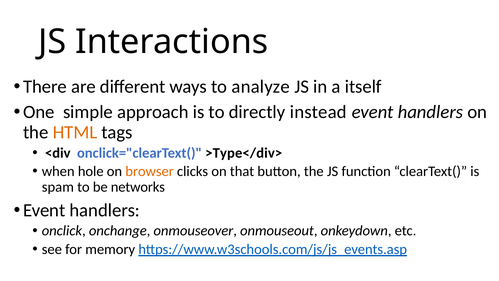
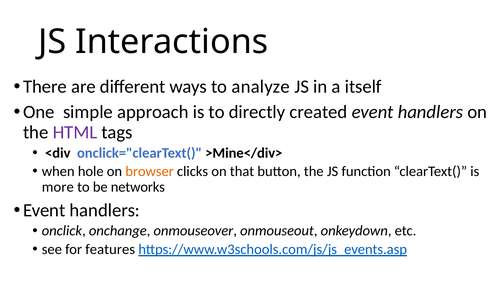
instead: instead -> created (318, 112)
HTML colour: orange -> purple (75, 132)
>Type</div>: >Type</div> -> >Mine</div> (244, 153)
spam: spam -> more (58, 187)
memory: memory -> features (110, 249)
